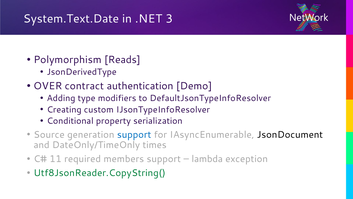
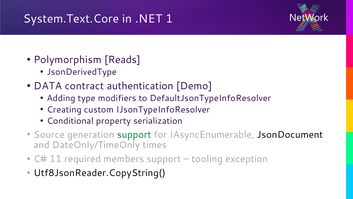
System.Text.Date: System.Text.Date -> System.Text.Core (71, 19)
3: 3 -> 1 (169, 19)
OVER: OVER -> DATA (48, 86)
support colour: blue -> green (134, 134)
lambda: lambda -> tooling (207, 159)
Utf8JsonReader.CopyString( colour: green -> black (100, 173)
